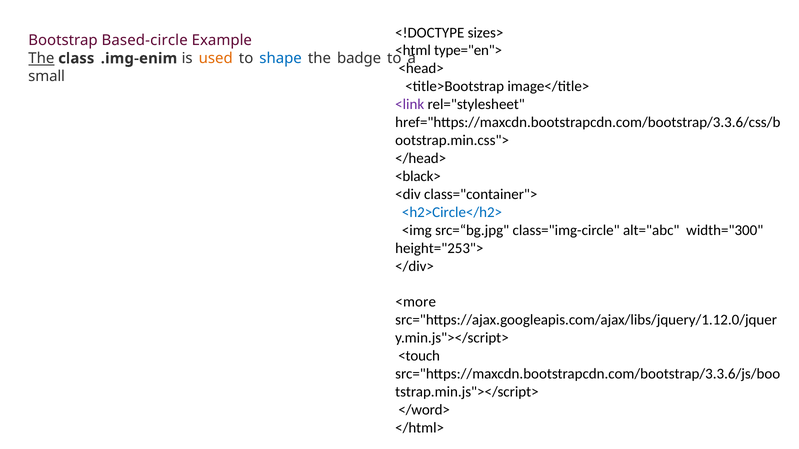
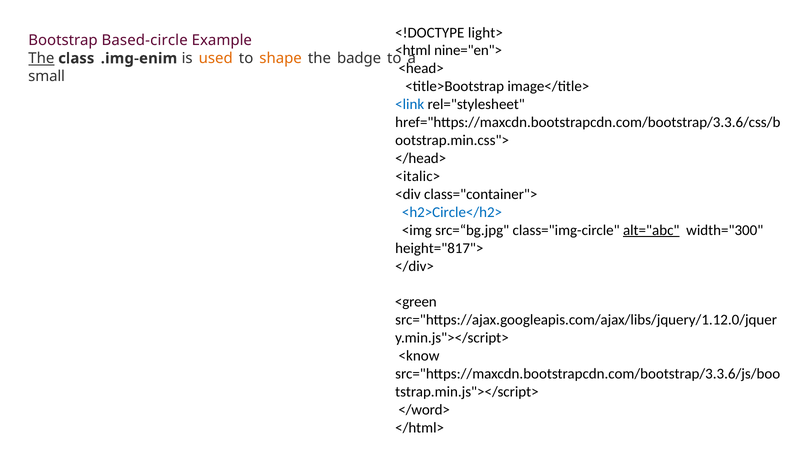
sizes>: sizes> -> light> (485, 33)
type="en">: type="en"> -> nine="en"> (468, 51)
shape colour: blue -> orange (281, 58)
<link colour: purple -> blue (410, 105)
<black>: <black> -> <italic> (418, 176)
alt="abc underline: none -> present (651, 230)
height="253">: height="253"> -> height="817"> (439, 248)
<more: <more -> <green (416, 302)
<touch: <touch -> <know (419, 356)
